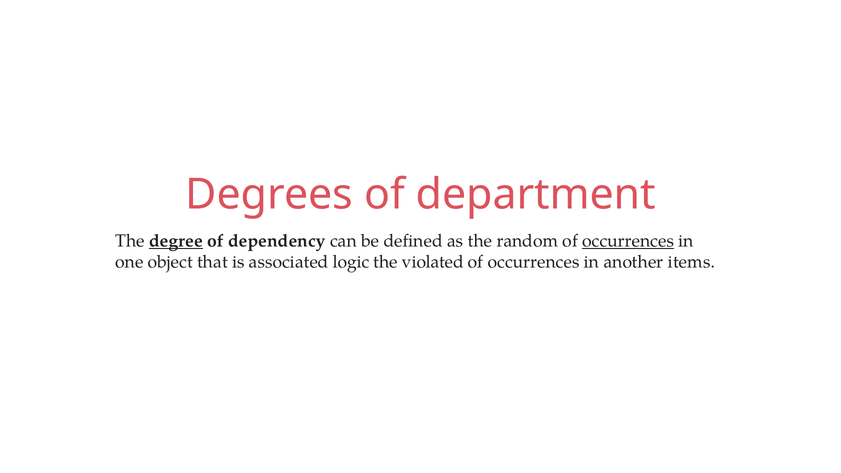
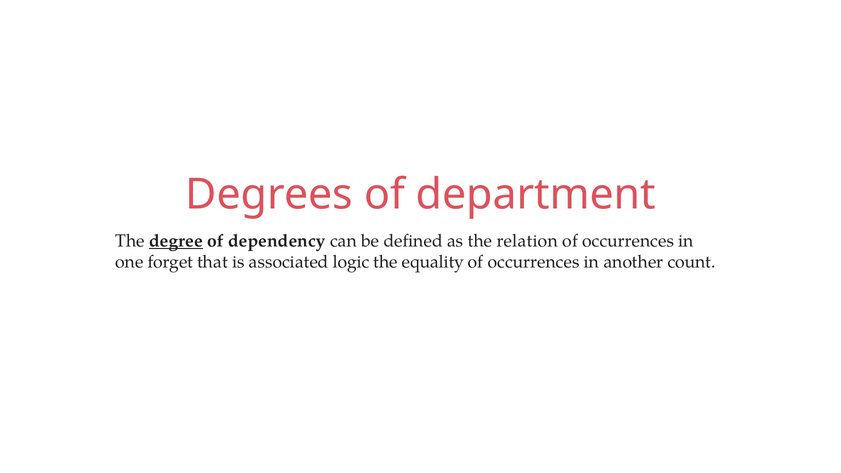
random: random -> relation (527, 241)
occurrences underline: present -> none (628, 241)
object: object -> forget (170, 262)
violated: violated -> equality (433, 262)
items: items -> count (692, 262)
